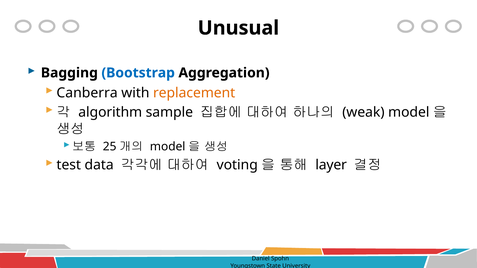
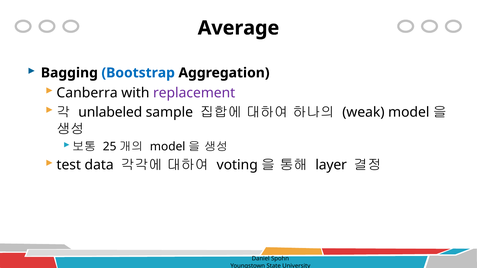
Unusual: Unusual -> Average (239, 28)
replacement colour: orange -> purple (194, 93)
algorithm: algorithm -> unlabeled (110, 112)
